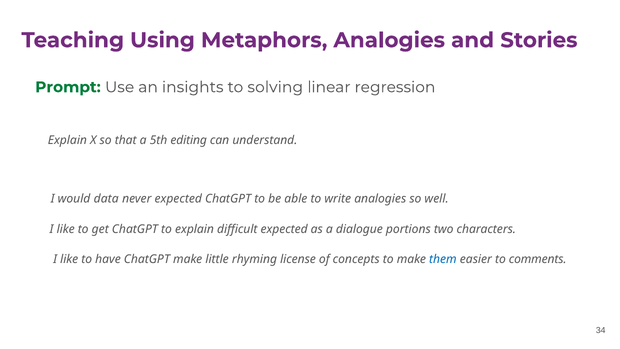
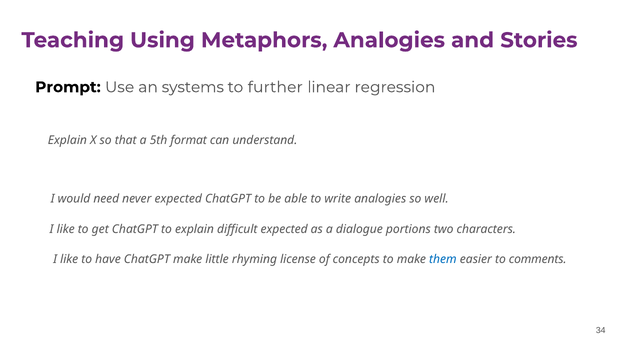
Prompt colour: green -> black (68, 87)
insights: insights -> systems (193, 87)
solving: solving -> further (275, 87)
editing: editing -> format (189, 140)
data: data -> need (106, 199)
